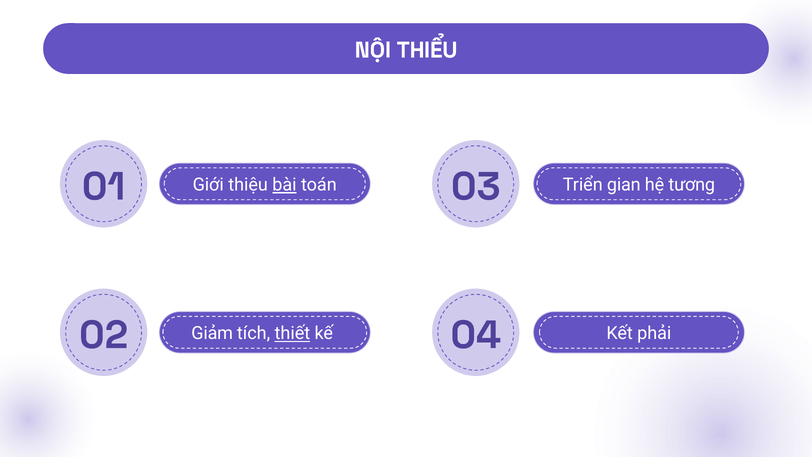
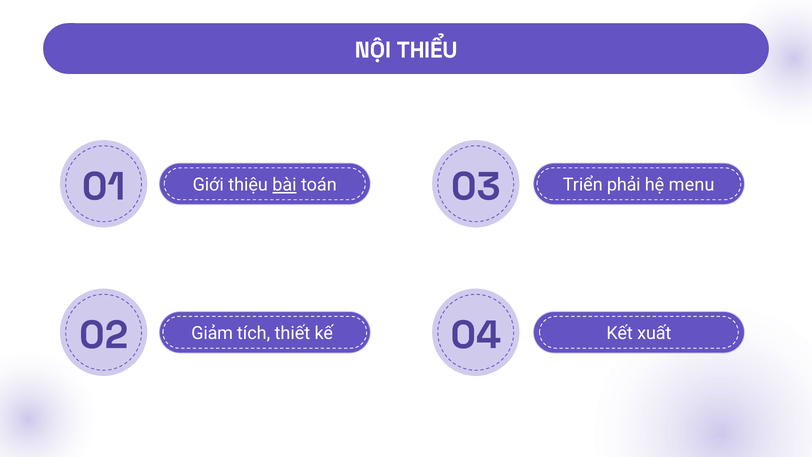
gian: gian -> phải (624, 185)
tương: tương -> menu (692, 185)
thiết underline: present -> none (292, 333)
phải: phải -> xuất (654, 333)
